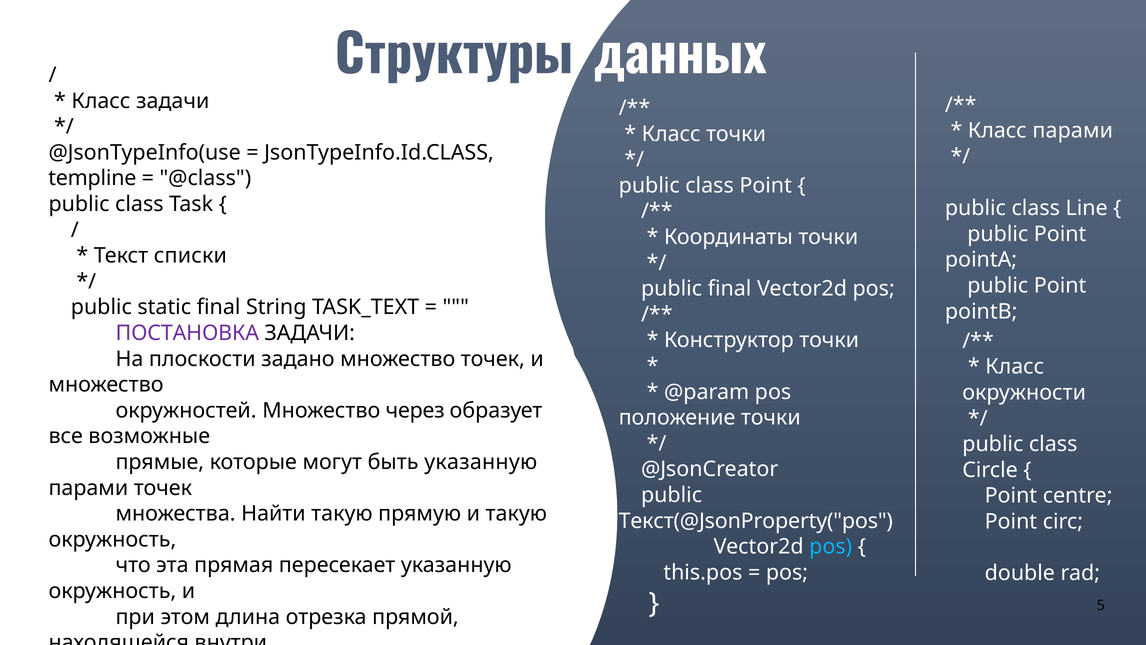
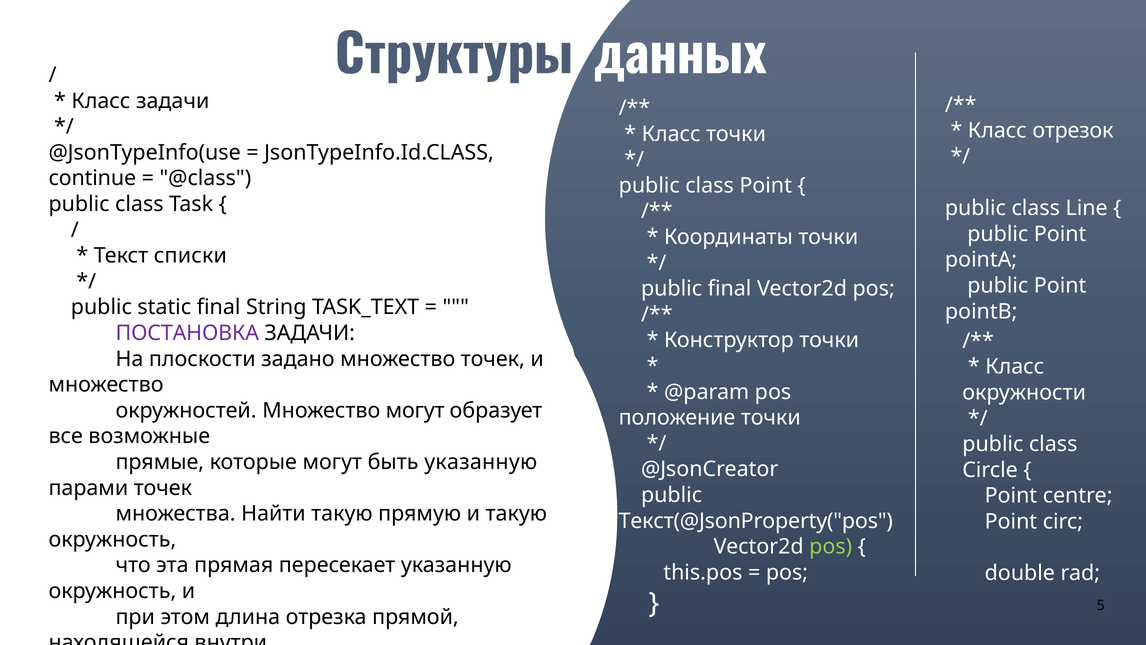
Класс парами: парами -> отрезок (1073, 131)
templine: templine -> continue (92, 178)
Множество через: через -> могут (415, 410)
pos colour: light blue -> light green (831, 546)
